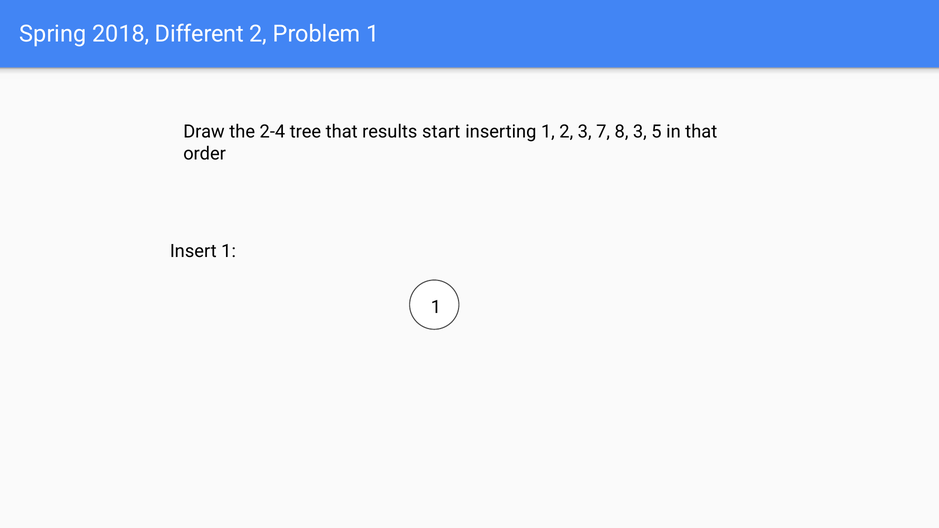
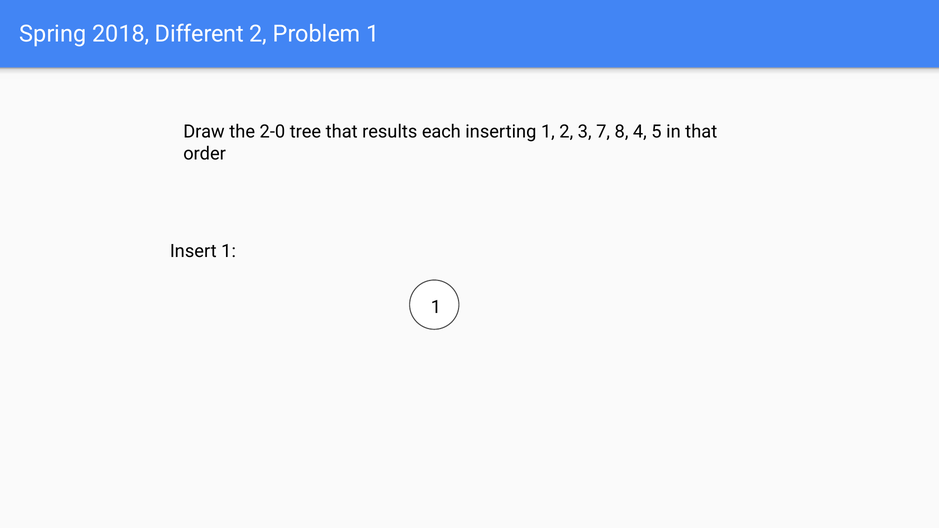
2-4: 2-4 -> 2-0 (272, 132)
start: start -> each (441, 132)
8 3: 3 -> 4 (640, 132)
